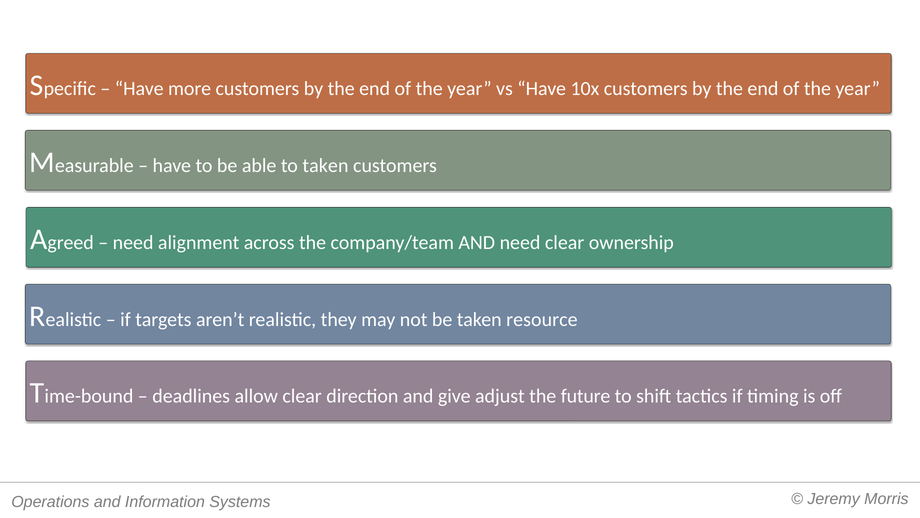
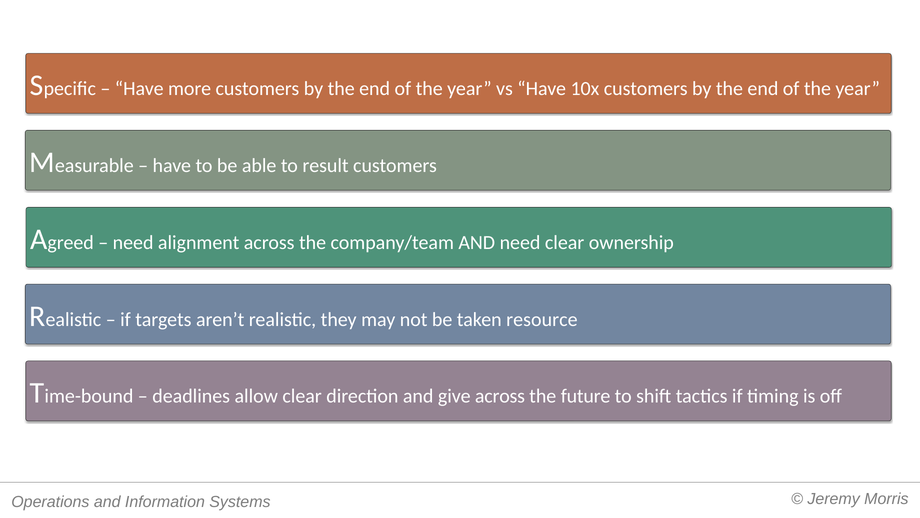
to taken: taken -> result (326, 165)
give adjust: adjust -> across (500, 396)
